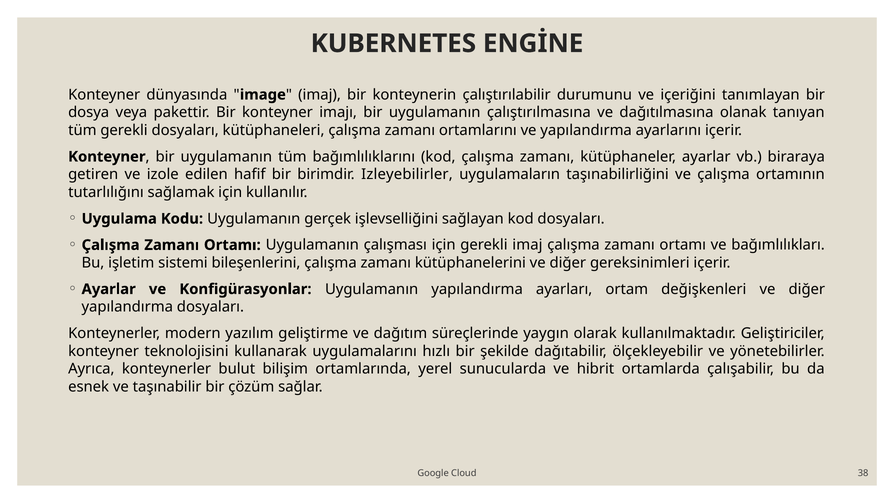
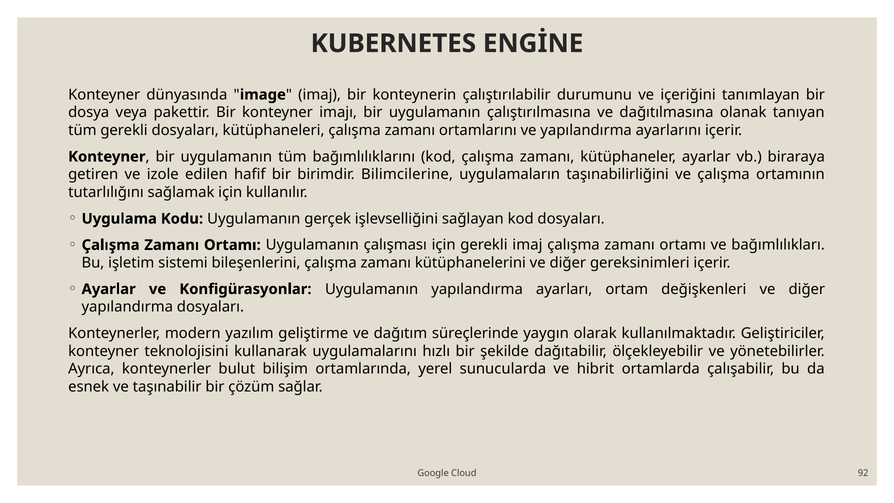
Izleyebilirler: Izleyebilirler -> Bilimcilerine (407, 175)
38: 38 -> 92 (863, 473)
